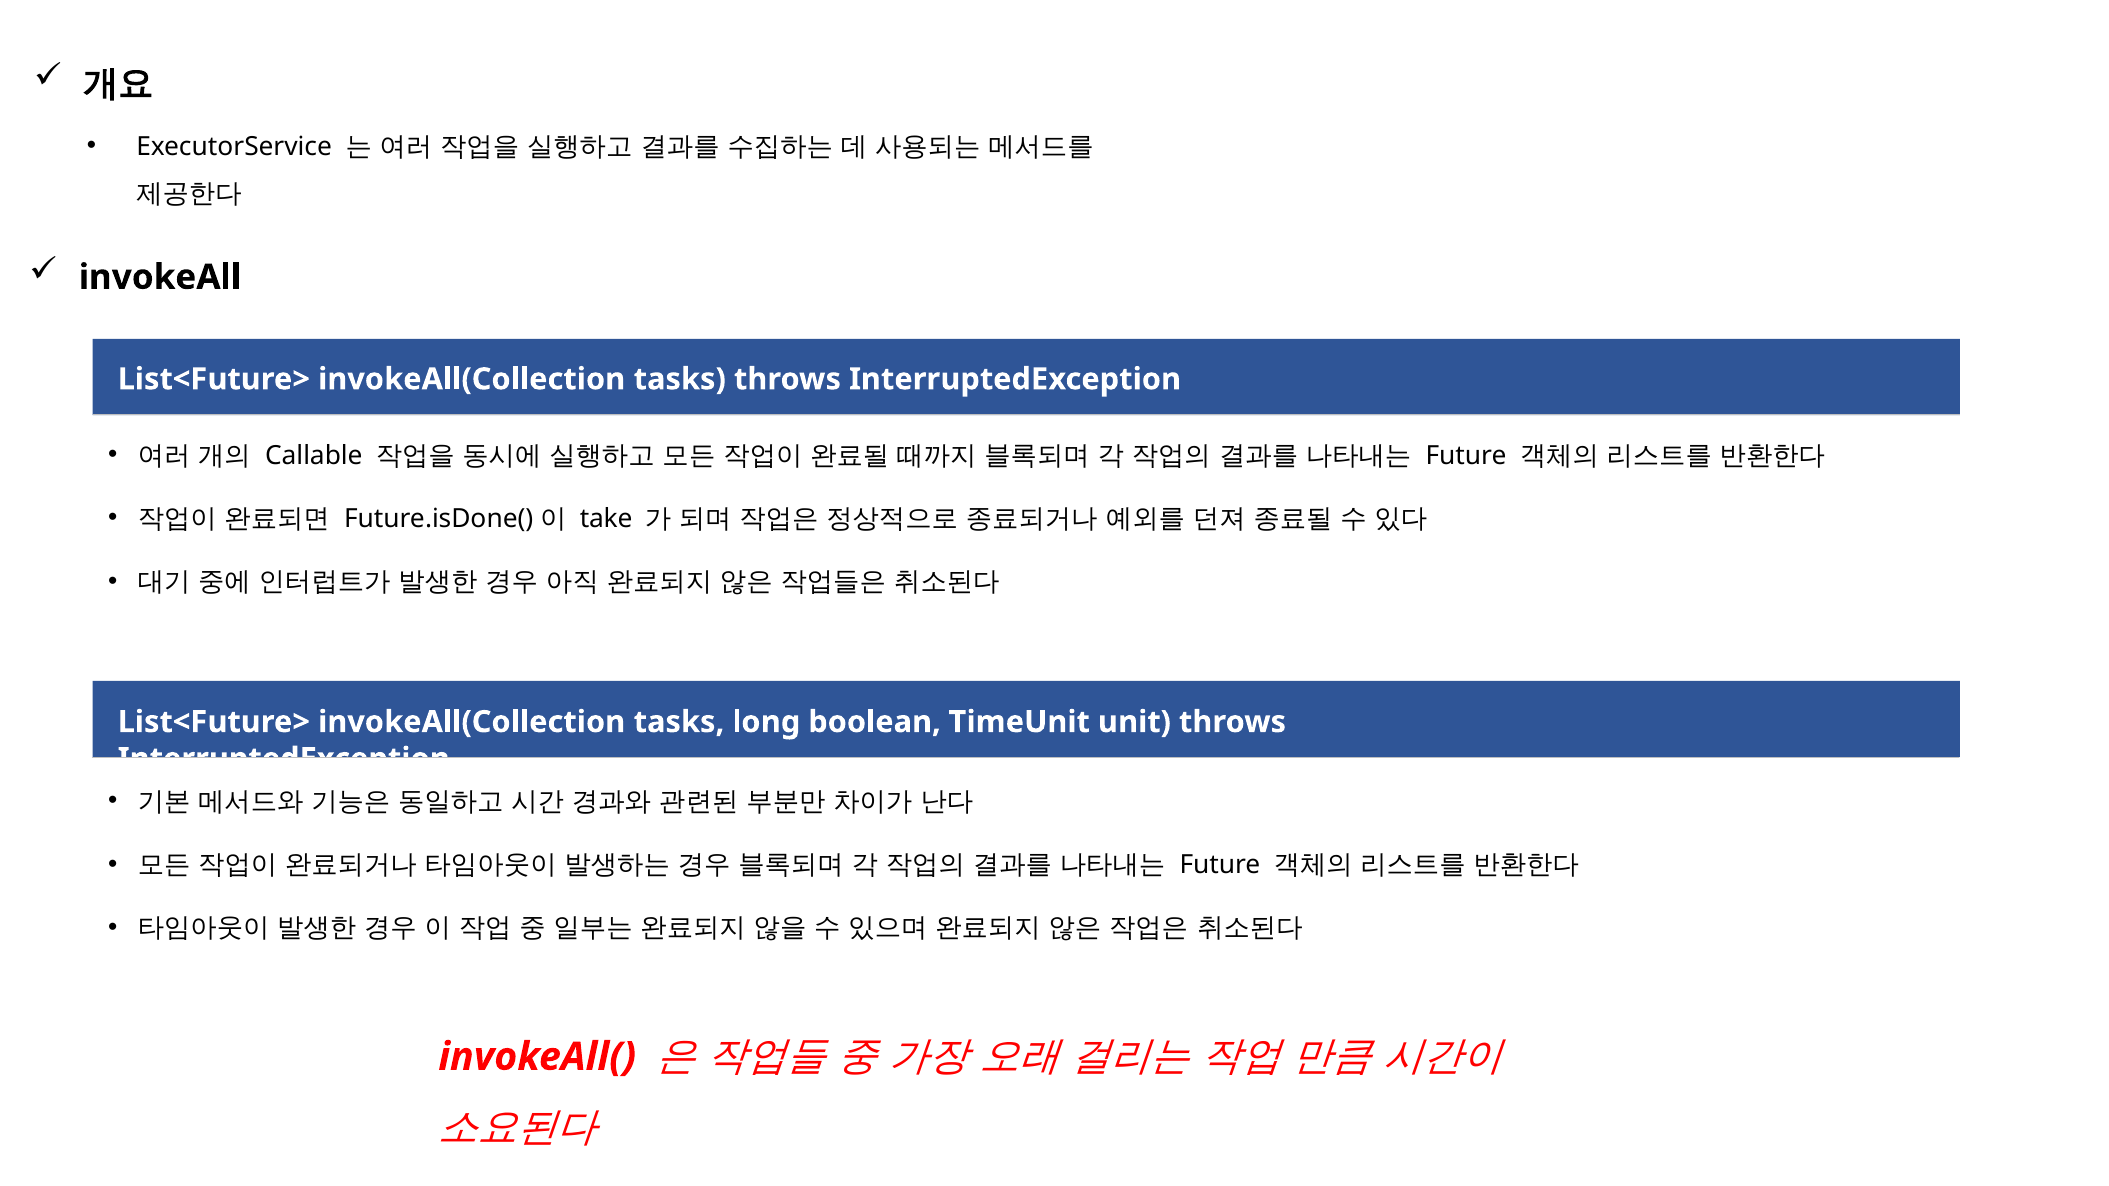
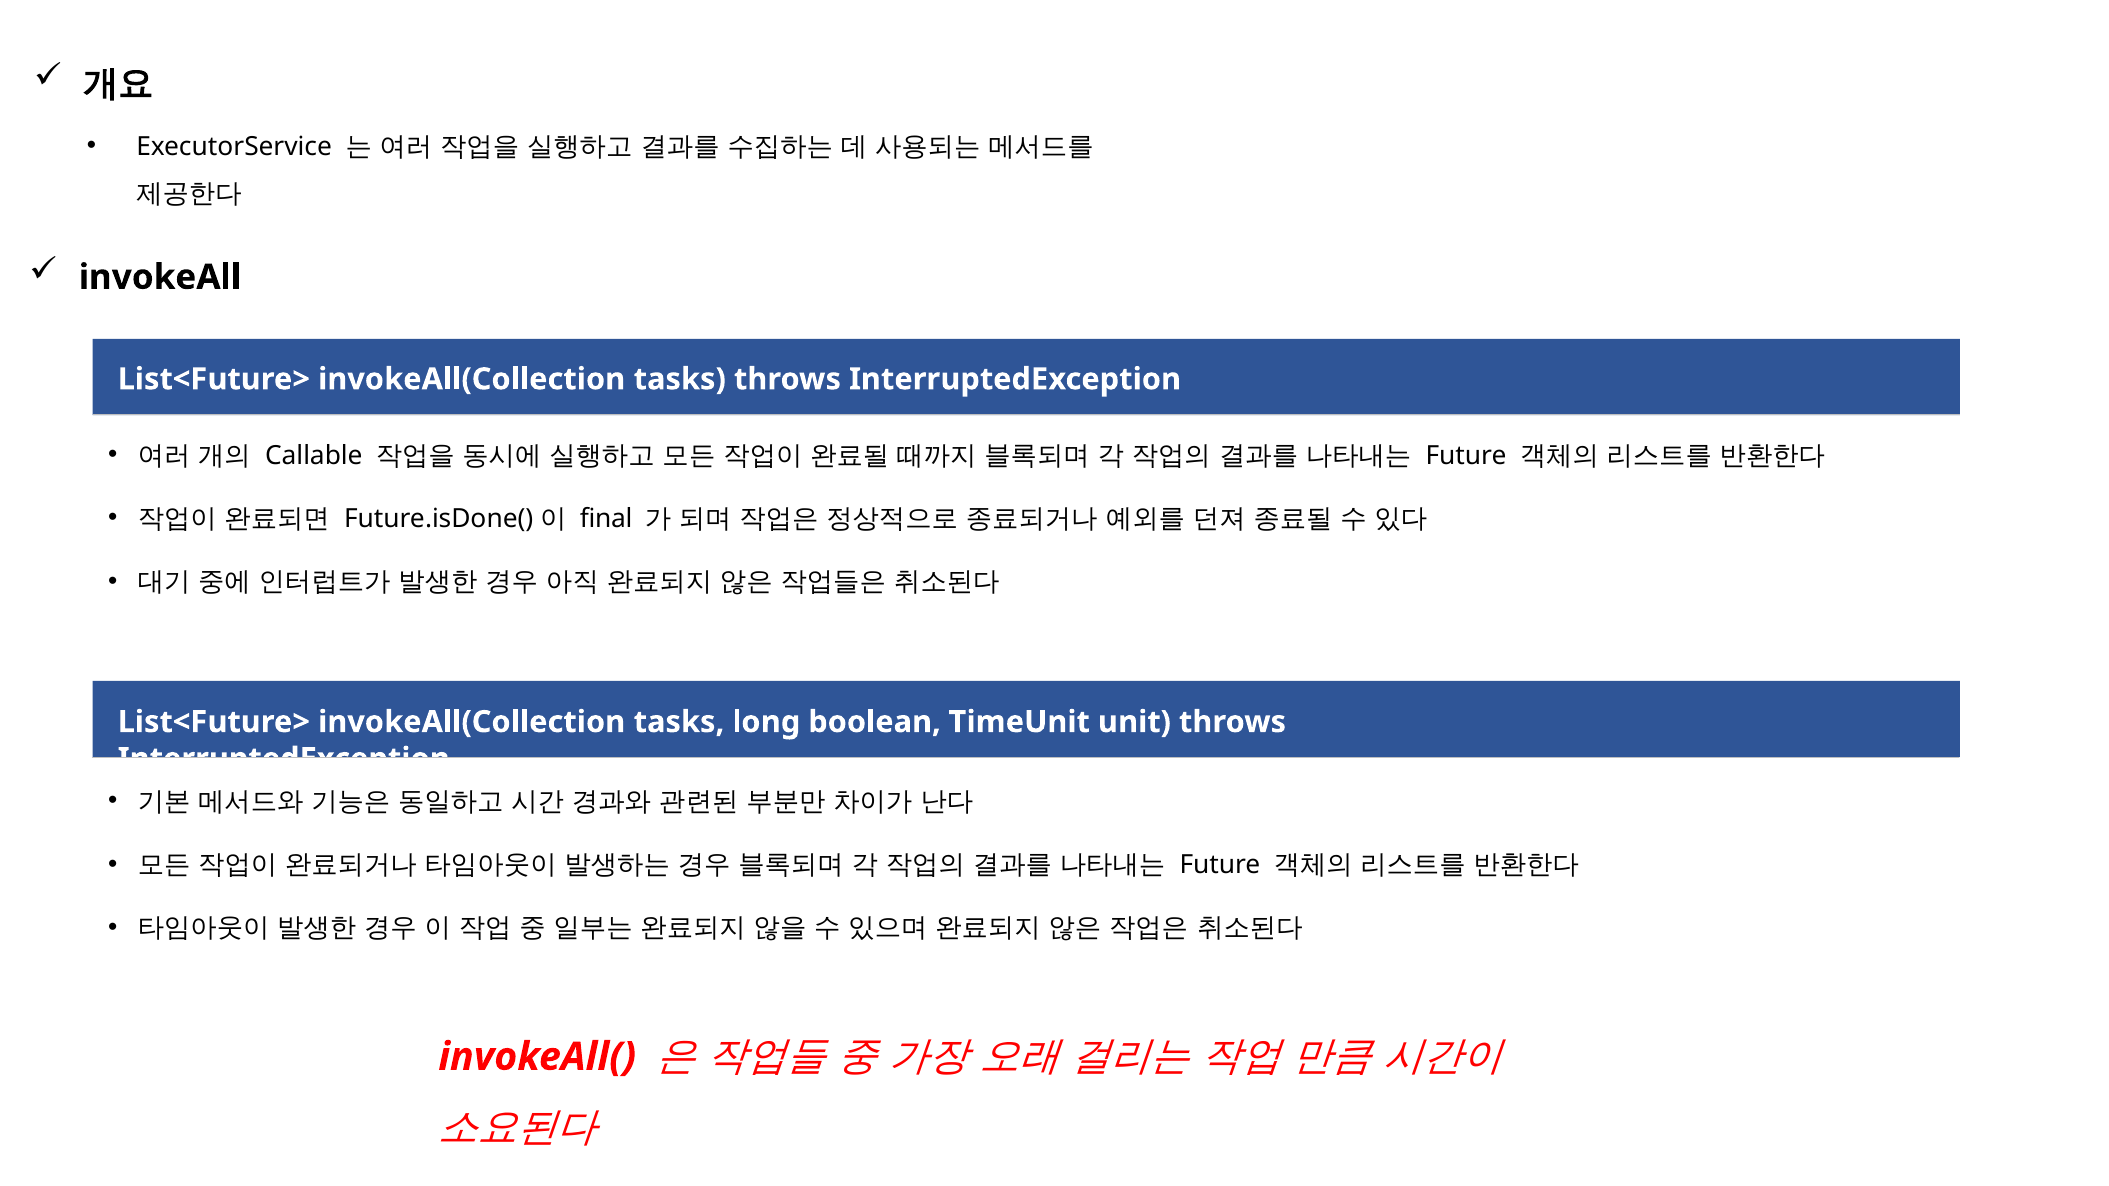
take: take -> final (606, 519)
